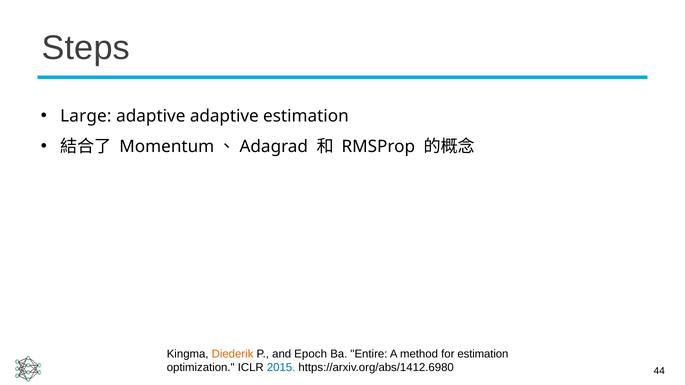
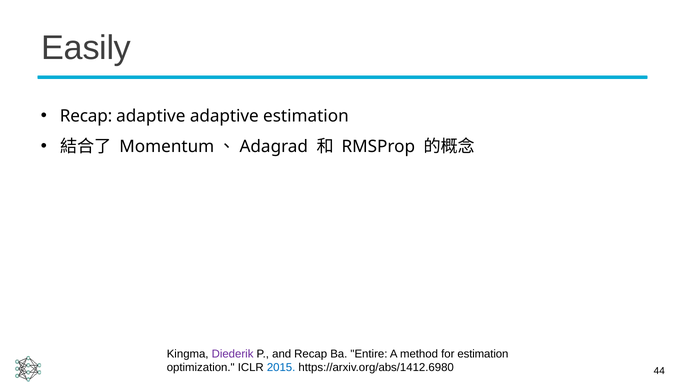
Steps: Steps -> Easily (86, 48)
Large: Large -> Recap (86, 116)
Diederik colour: orange -> purple (233, 354)
and Epoch: Epoch -> Recap (311, 354)
